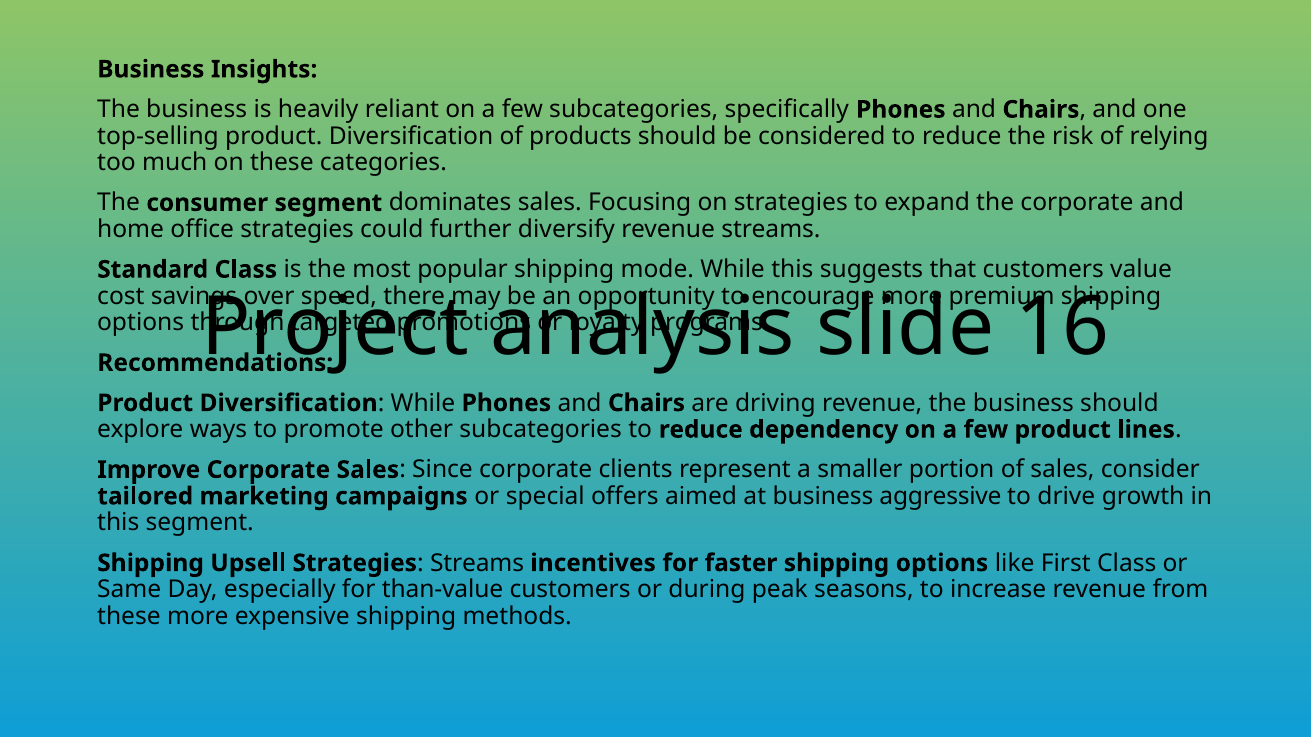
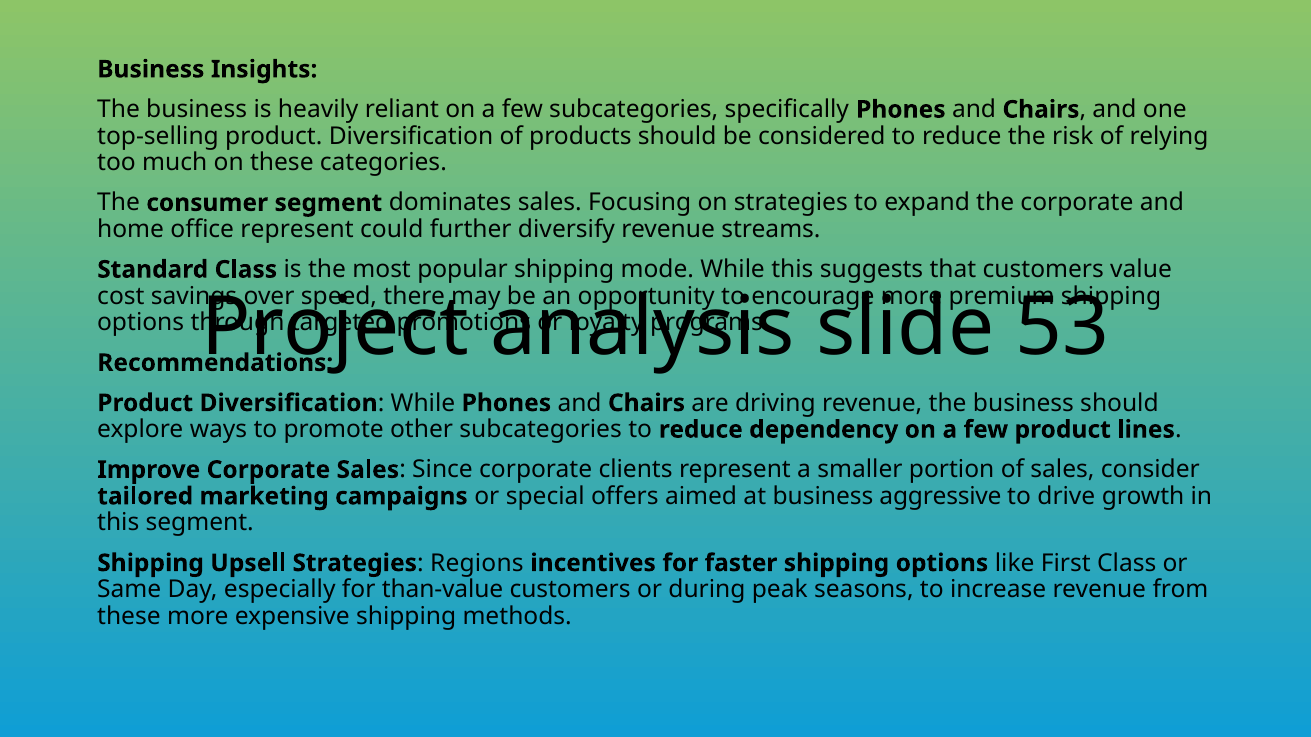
office strategies: strategies -> represent (297, 229)
16: 16 -> 53 (1063, 328)
Streams: Streams -> Regions (477, 563)
